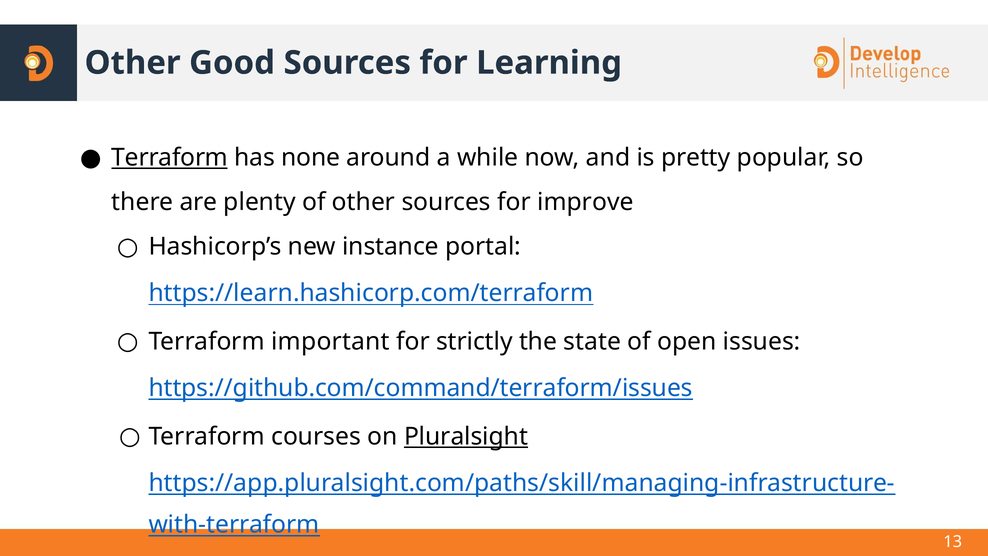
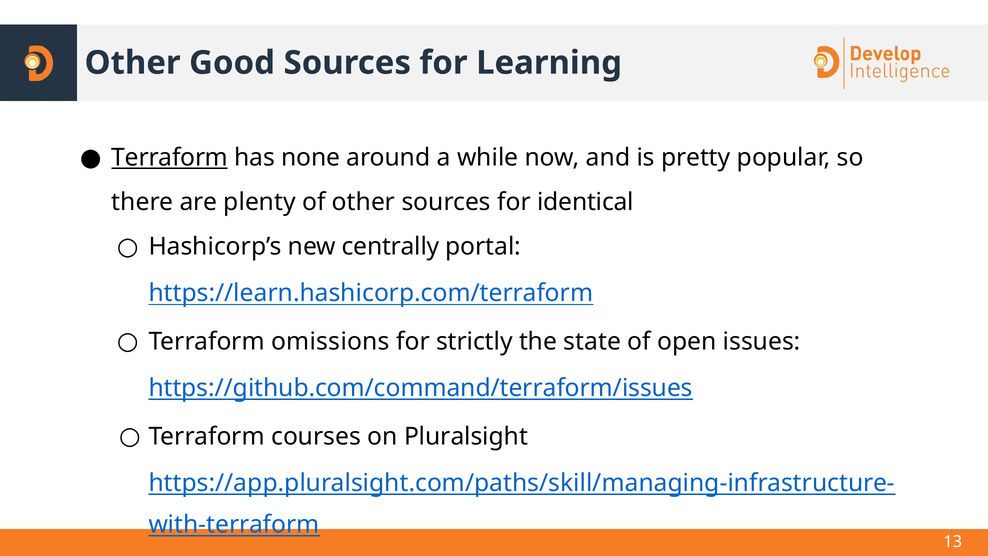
improve: improve -> identical (586, 202)
instance: instance -> centrally (391, 247)
important: important -> omissions (330, 341)
Pluralsight underline: present -> none (466, 436)
